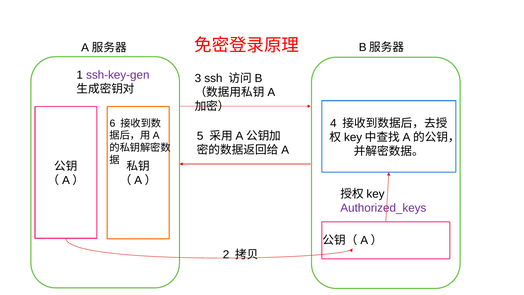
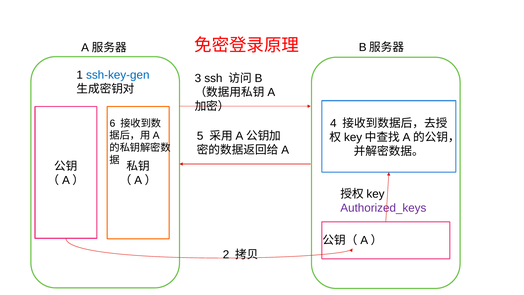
ssh-key-gen colour: purple -> blue (118, 75)
